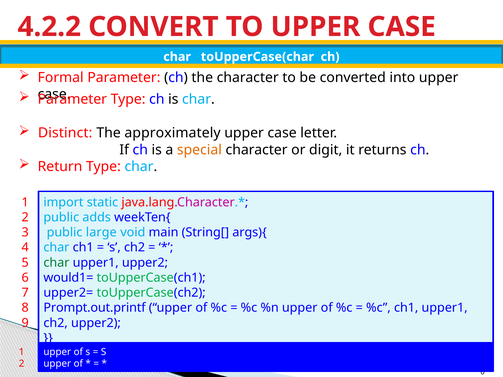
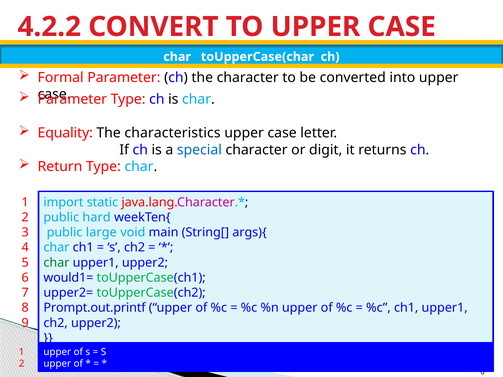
Distinct: Distinct -> Equality (65, 133)
approximately: approximately -> characteristics (173, 133)
special colour: orange -> blue (199, 150)
adds: adds -> hard (97, 217)
